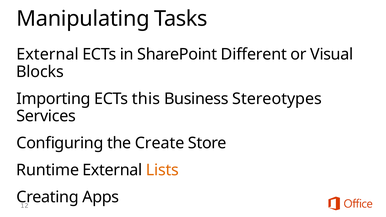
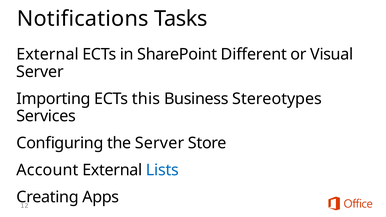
Manipulating: Manipulating -> Notifications (83, 19)
Blocks: Blocks -> Server (40, 72)
the Create: Create -> Server (160, 143)
Runtime: Runtime -> Account (48, 170)
Lists colour: orange -> blue (162, 170)
